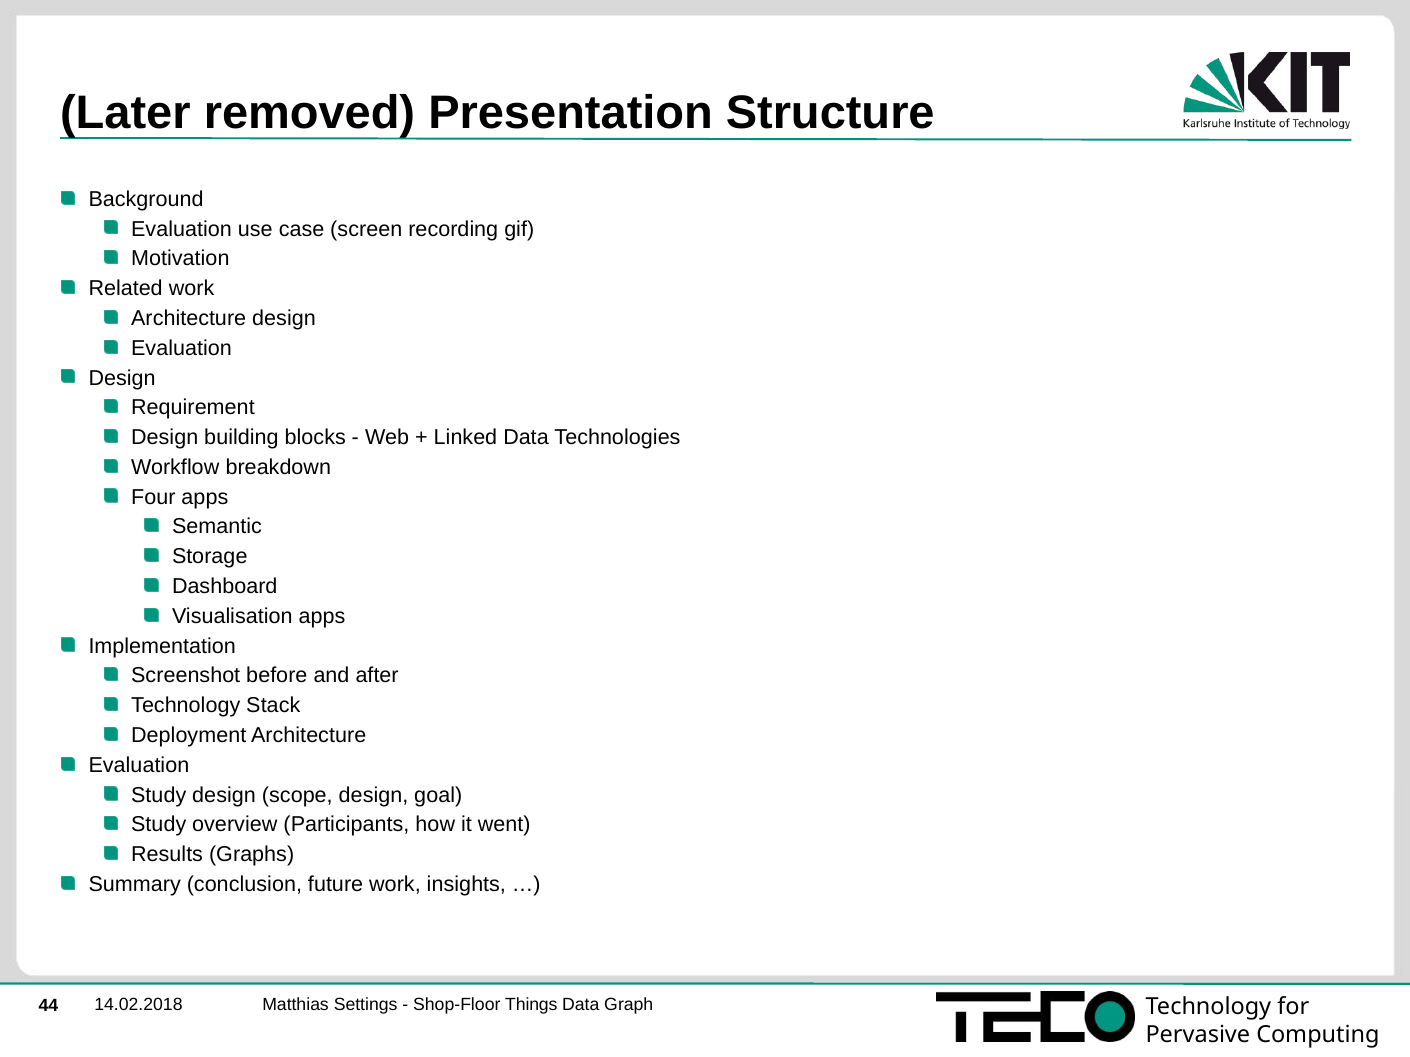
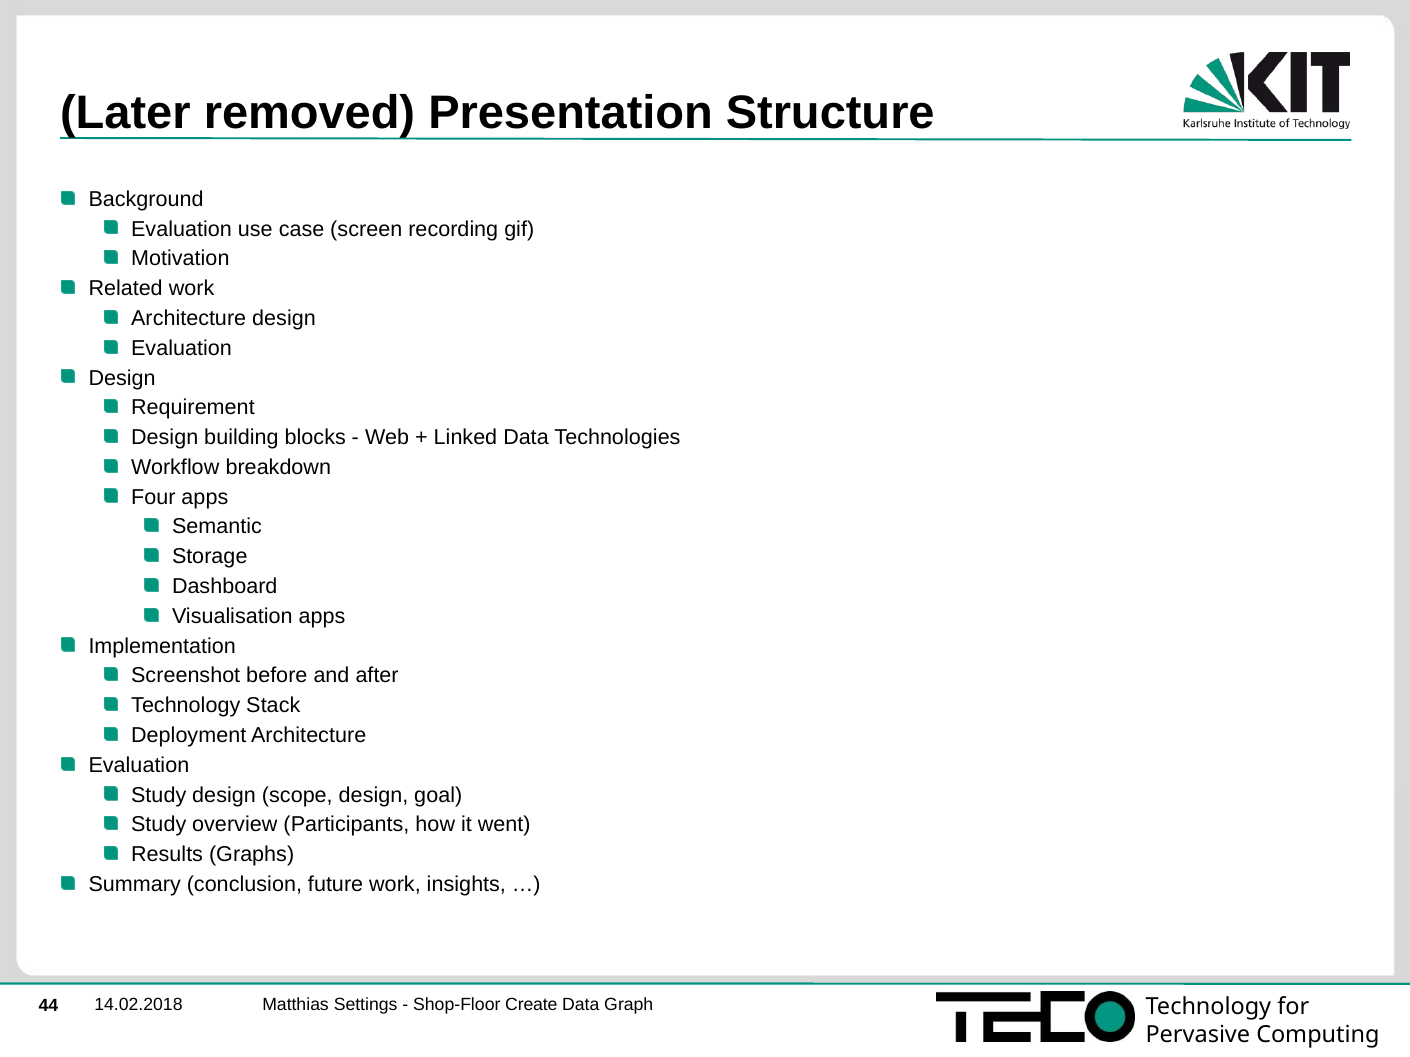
Things: Things -> Create (531, 1006)
